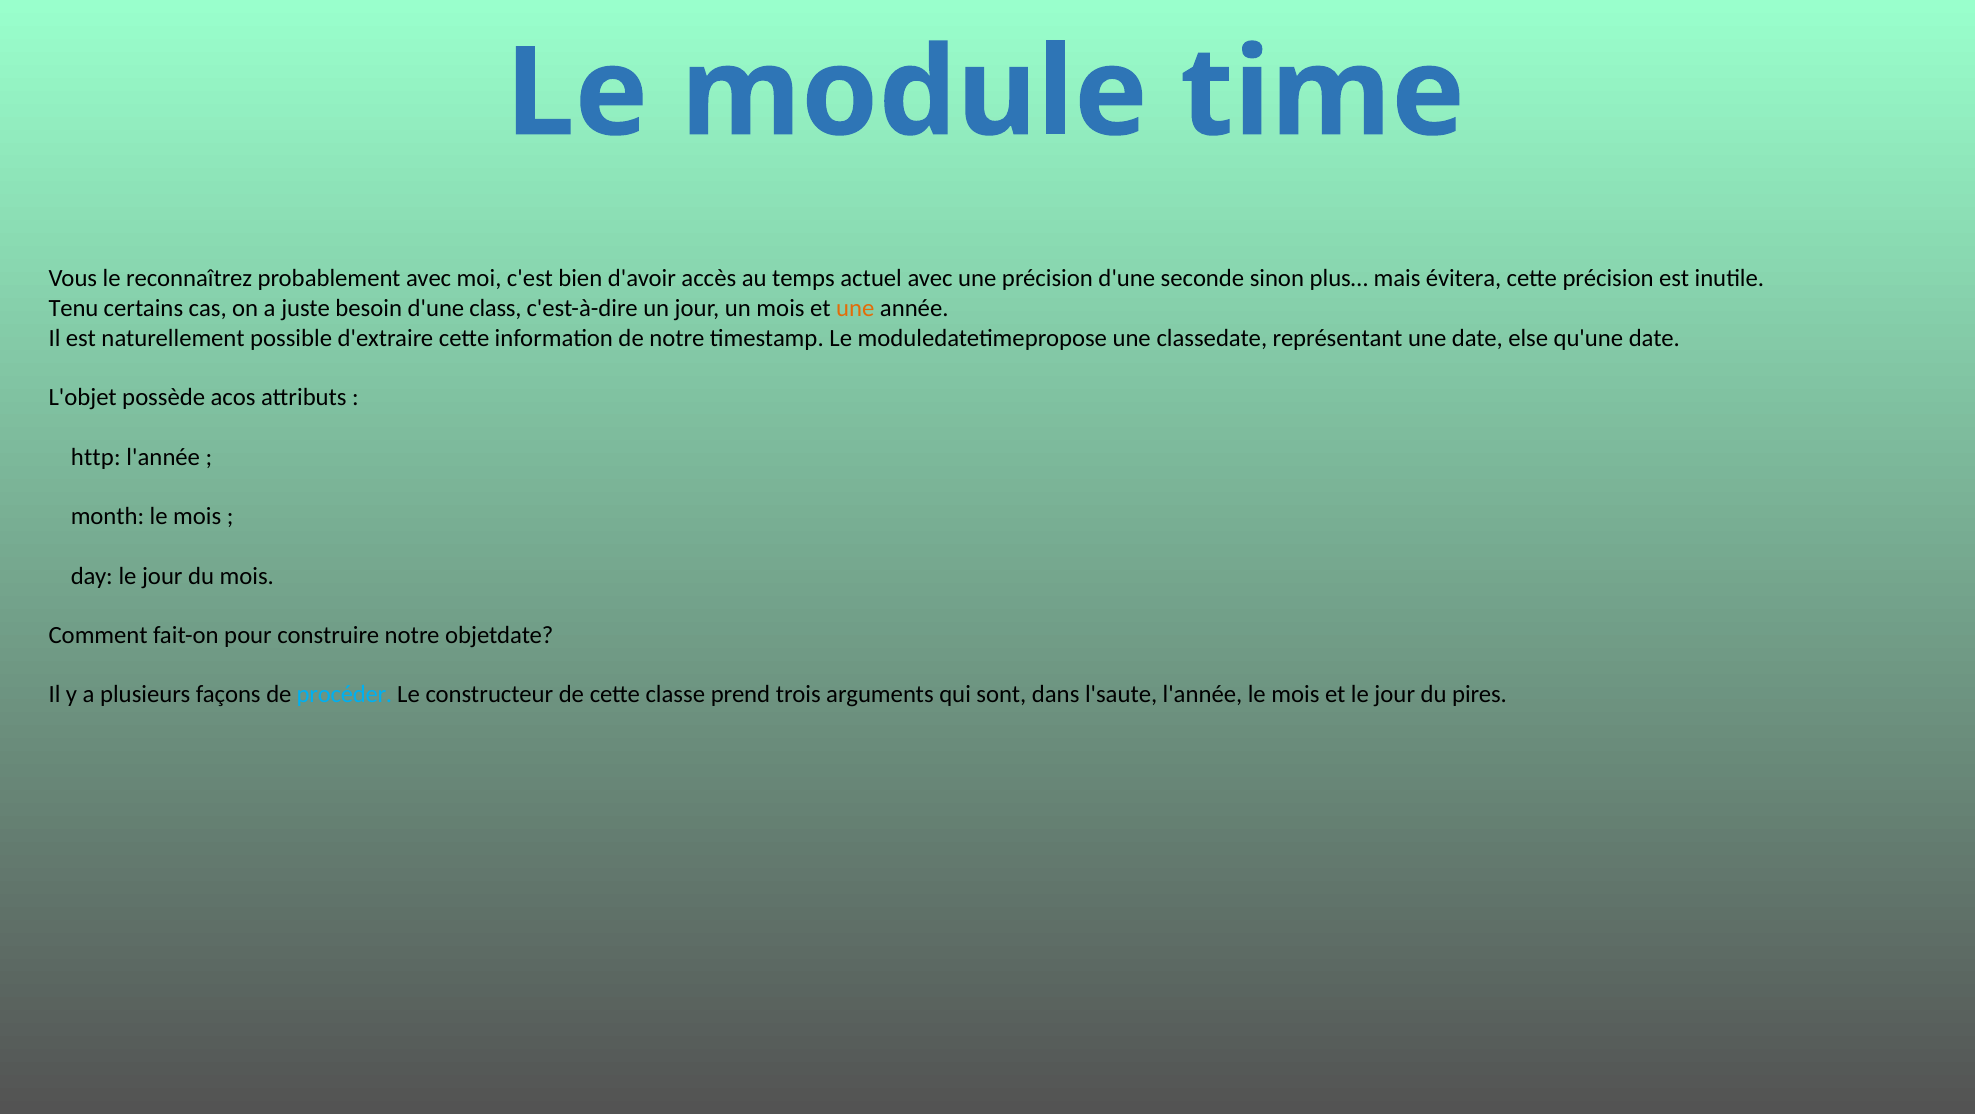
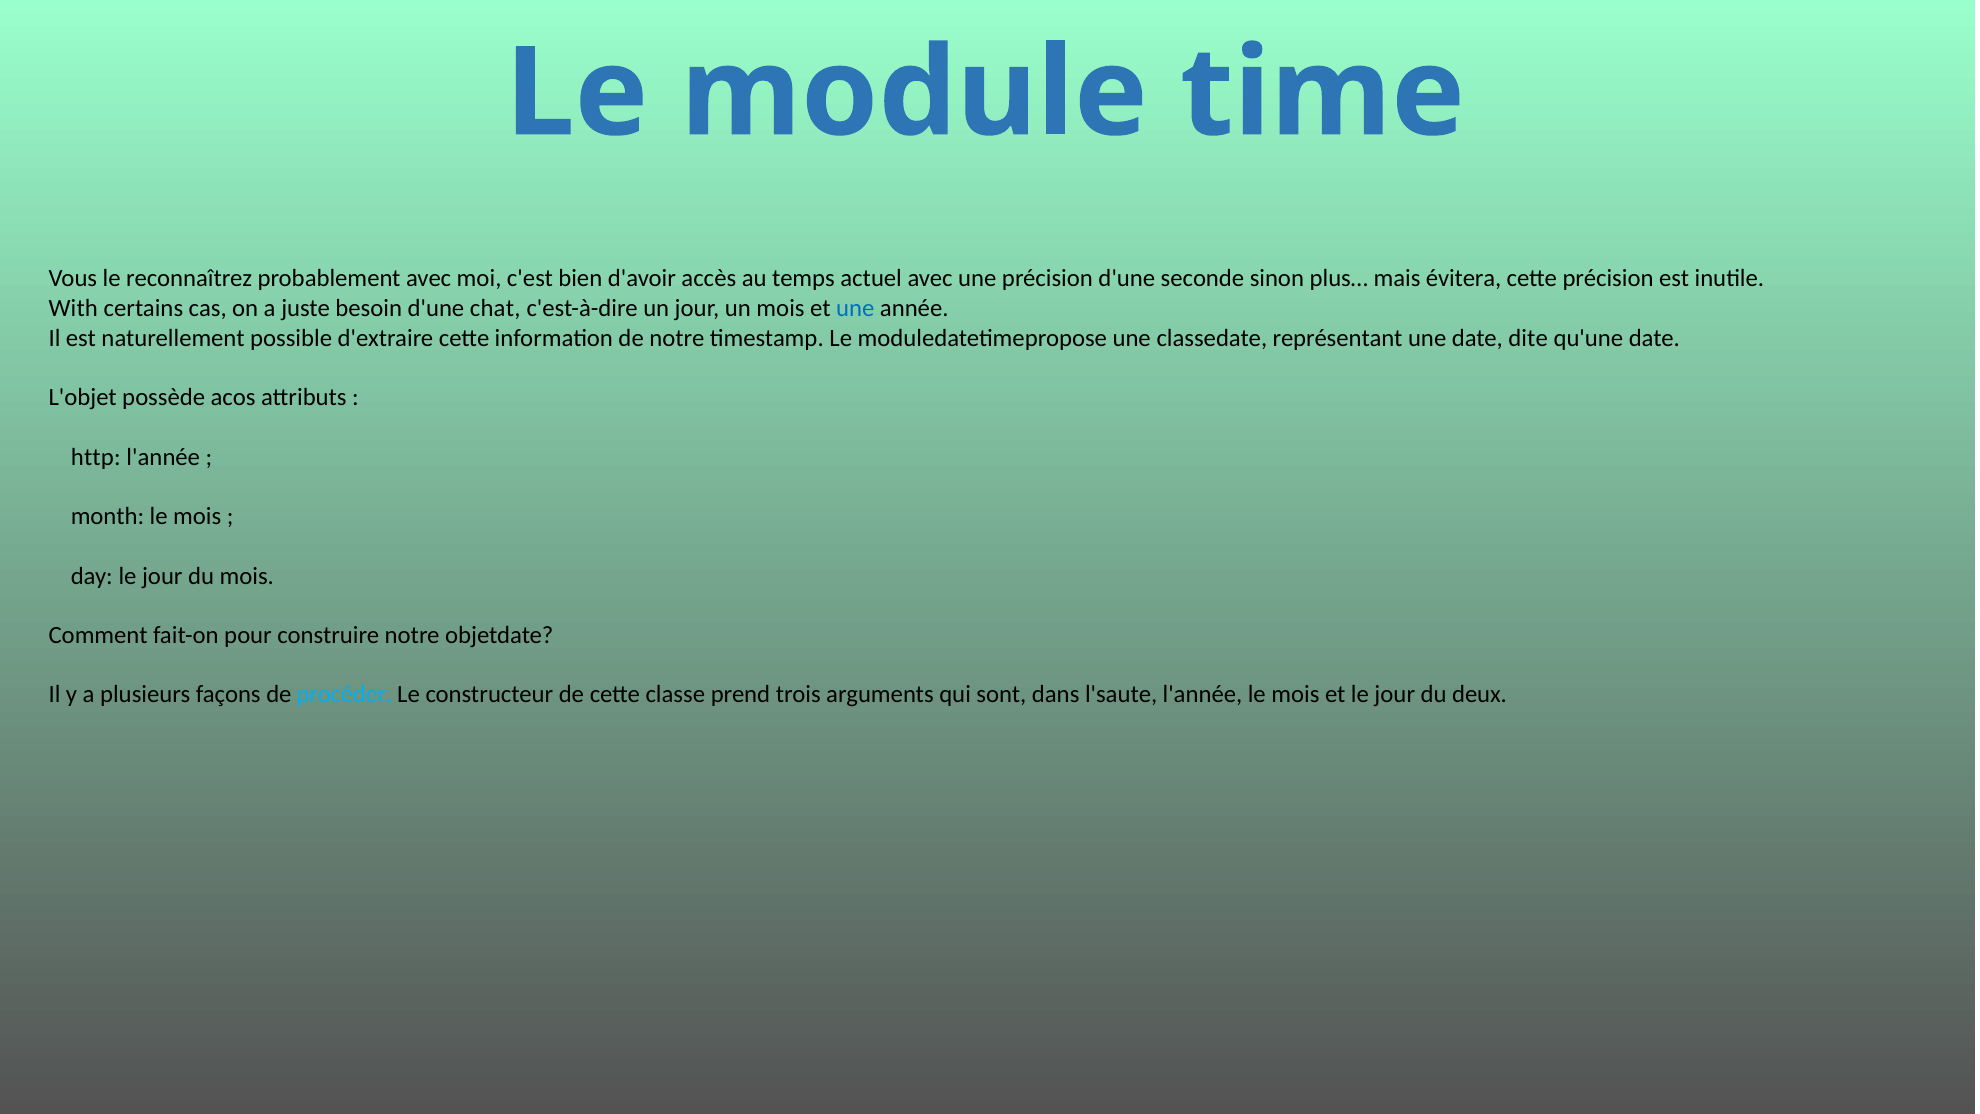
Tenu: Tenu -> With (73, 308)
class: class -> chat (495, 308)
une colour: orange -> blue (855, 308)
else: else -> dite (1528, 338)
pires: pires -> deux (1480, 695)
